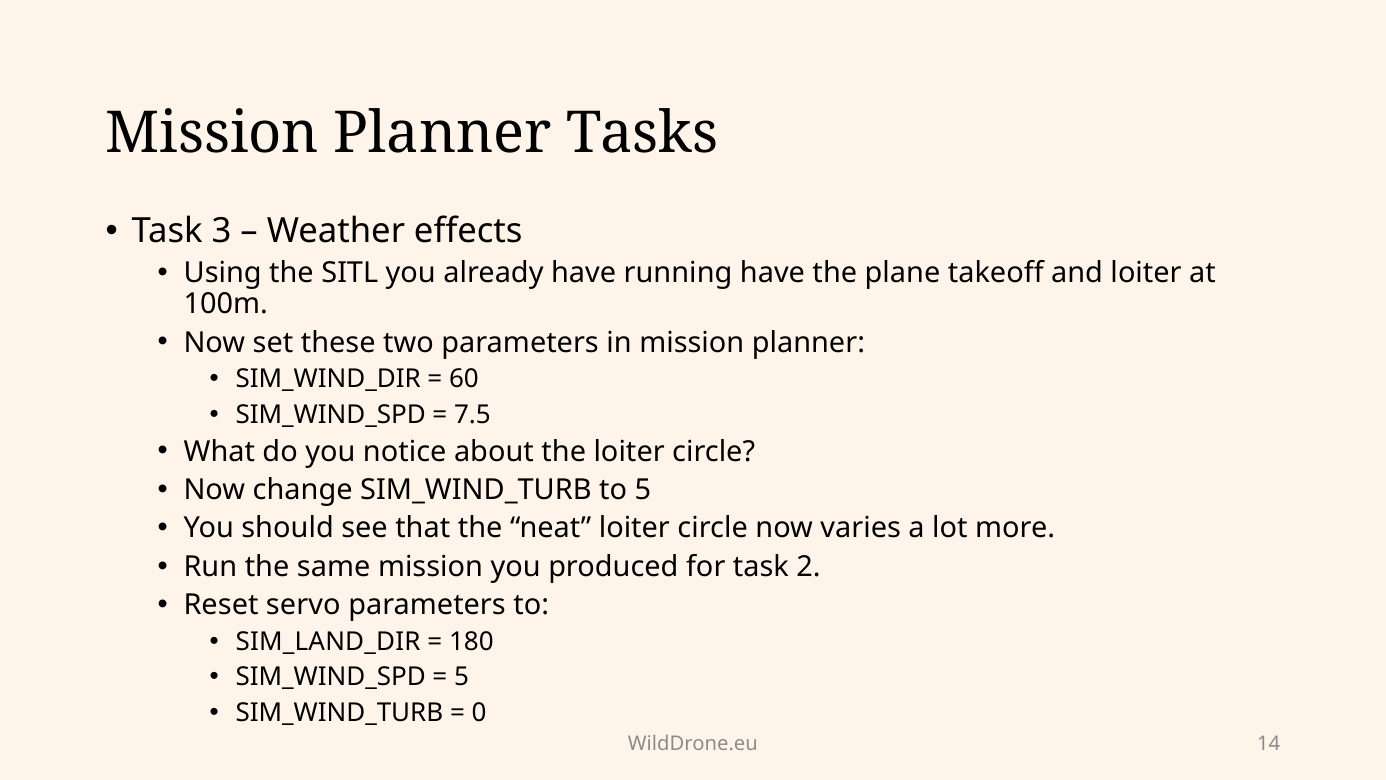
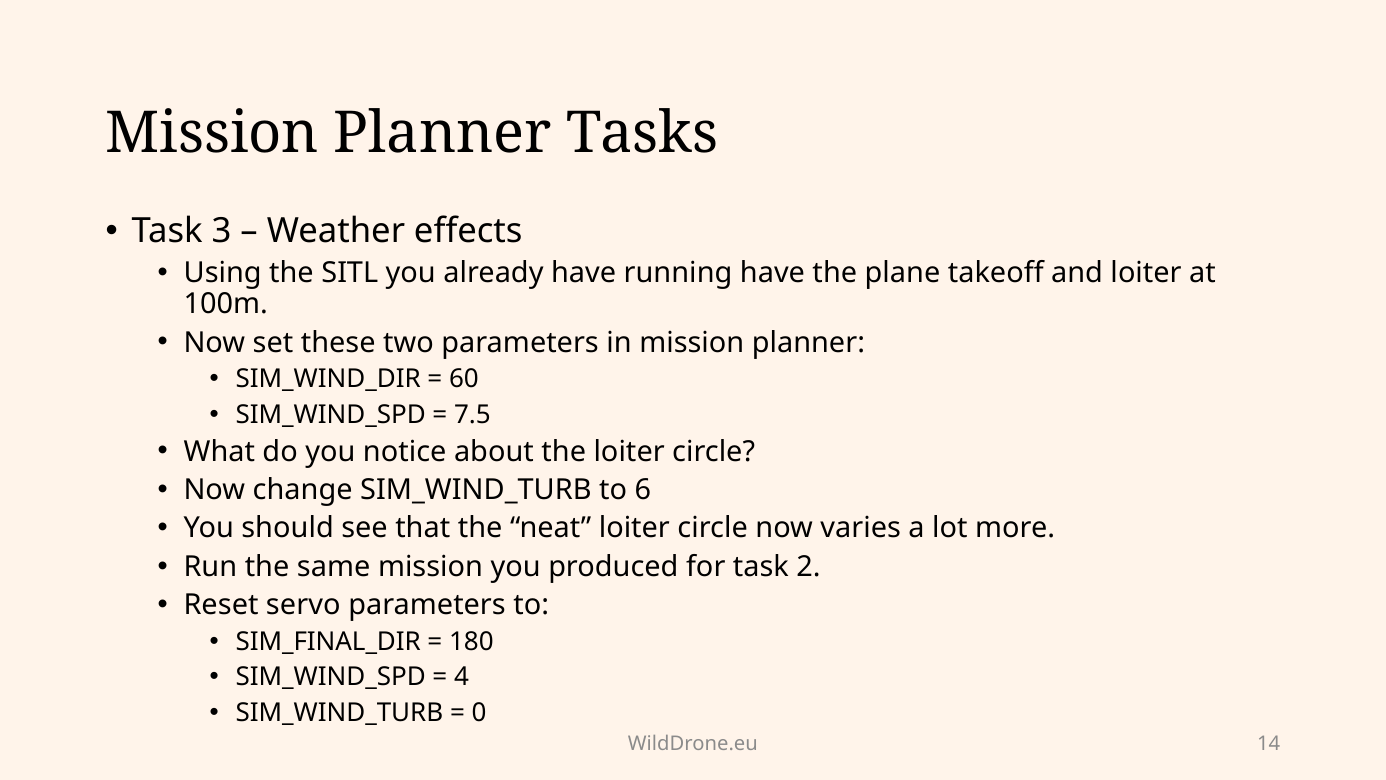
to 5: 5 -> 6 (643, 490)
SIM_LAND_DIR: SIM_LAND_DIR -> SIM_FINAL_DIR (328, 642)
5: 5 -> 4 (461, 677)
